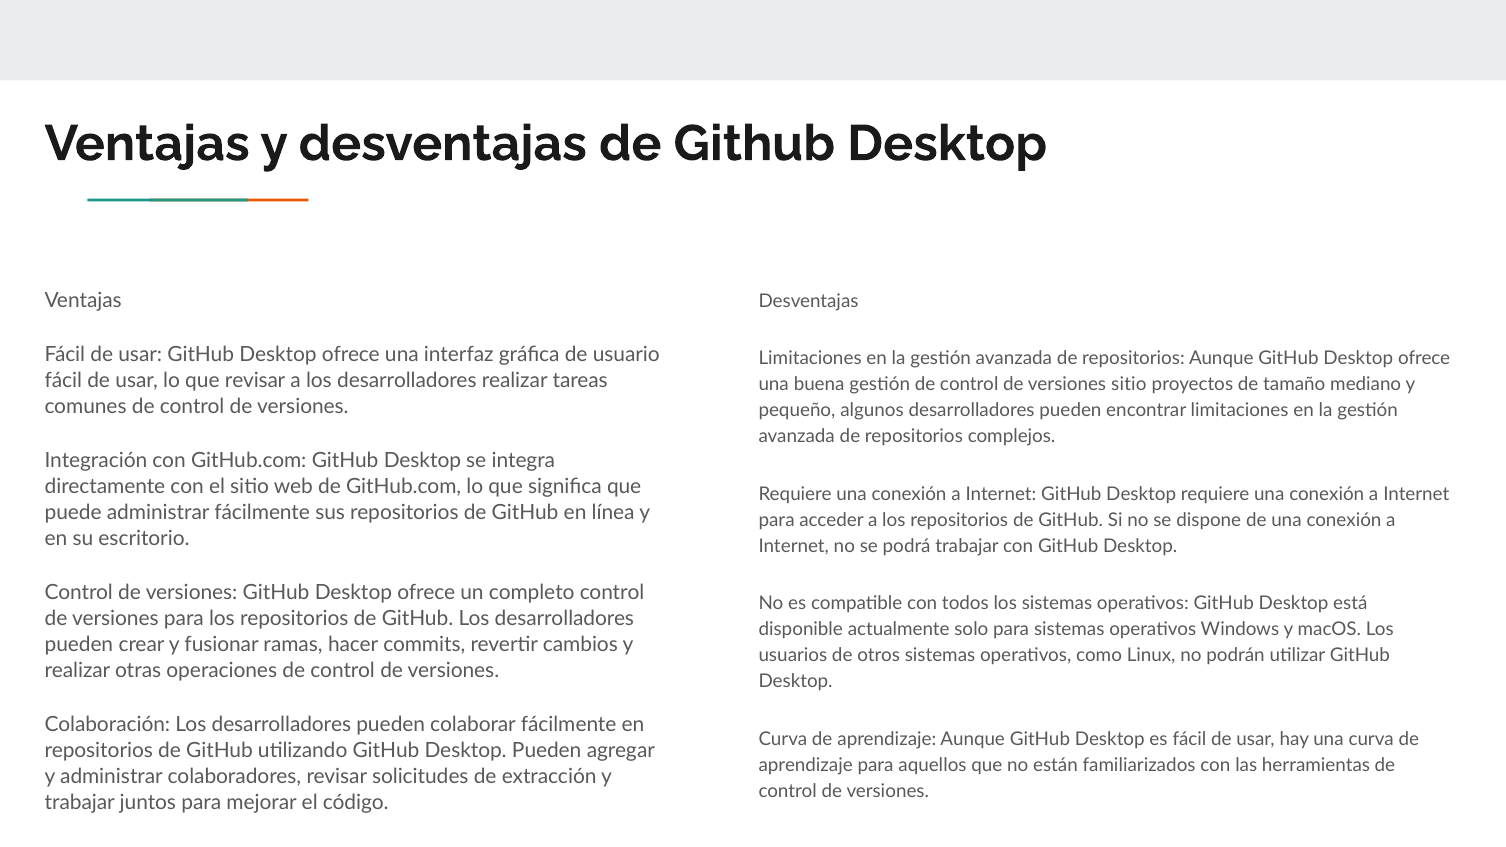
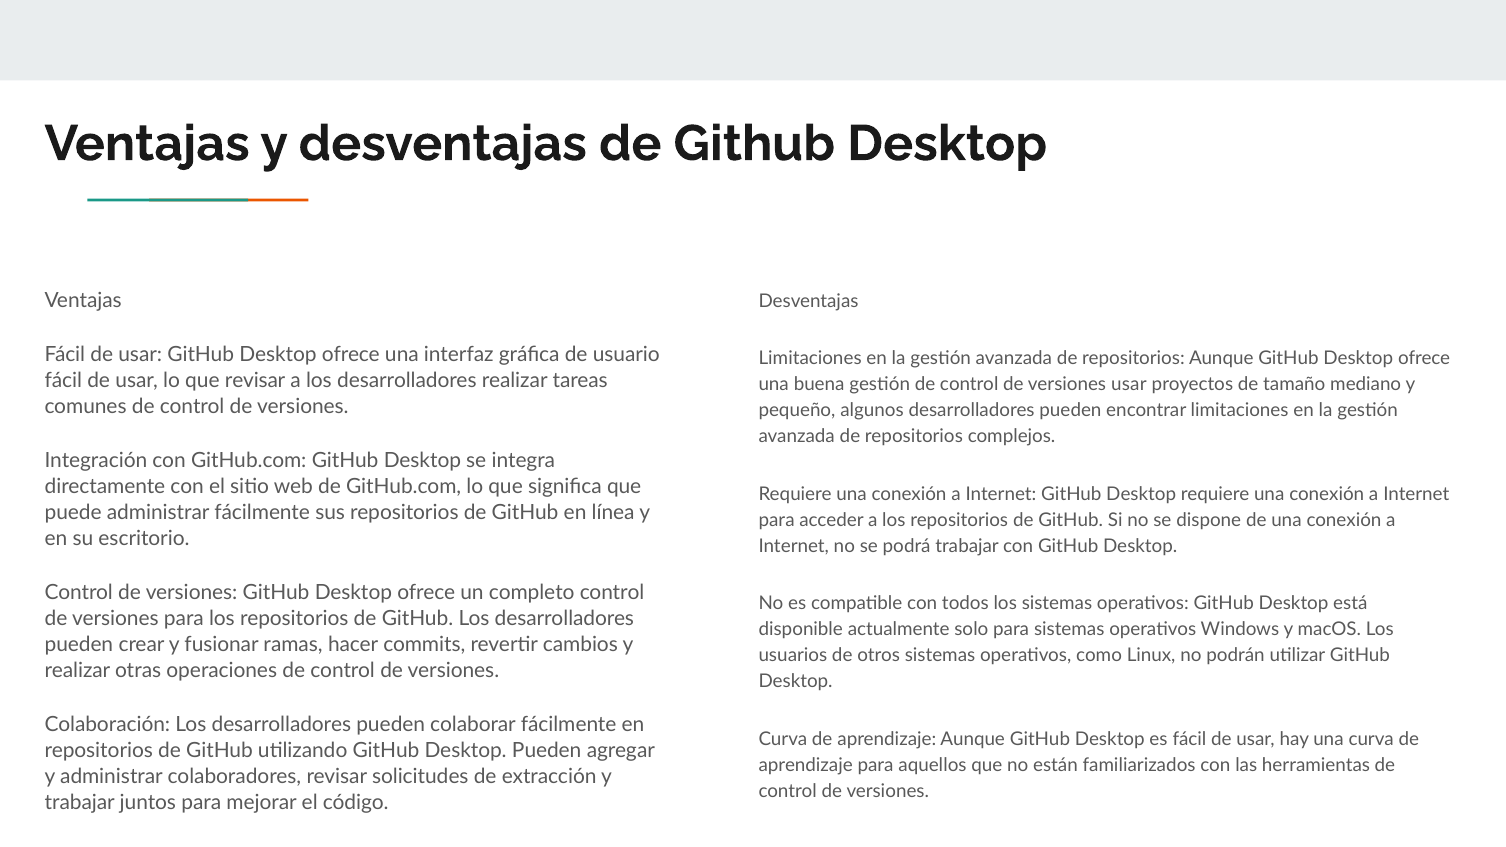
versiones sitio: sitio -> usar (1129, 385)
